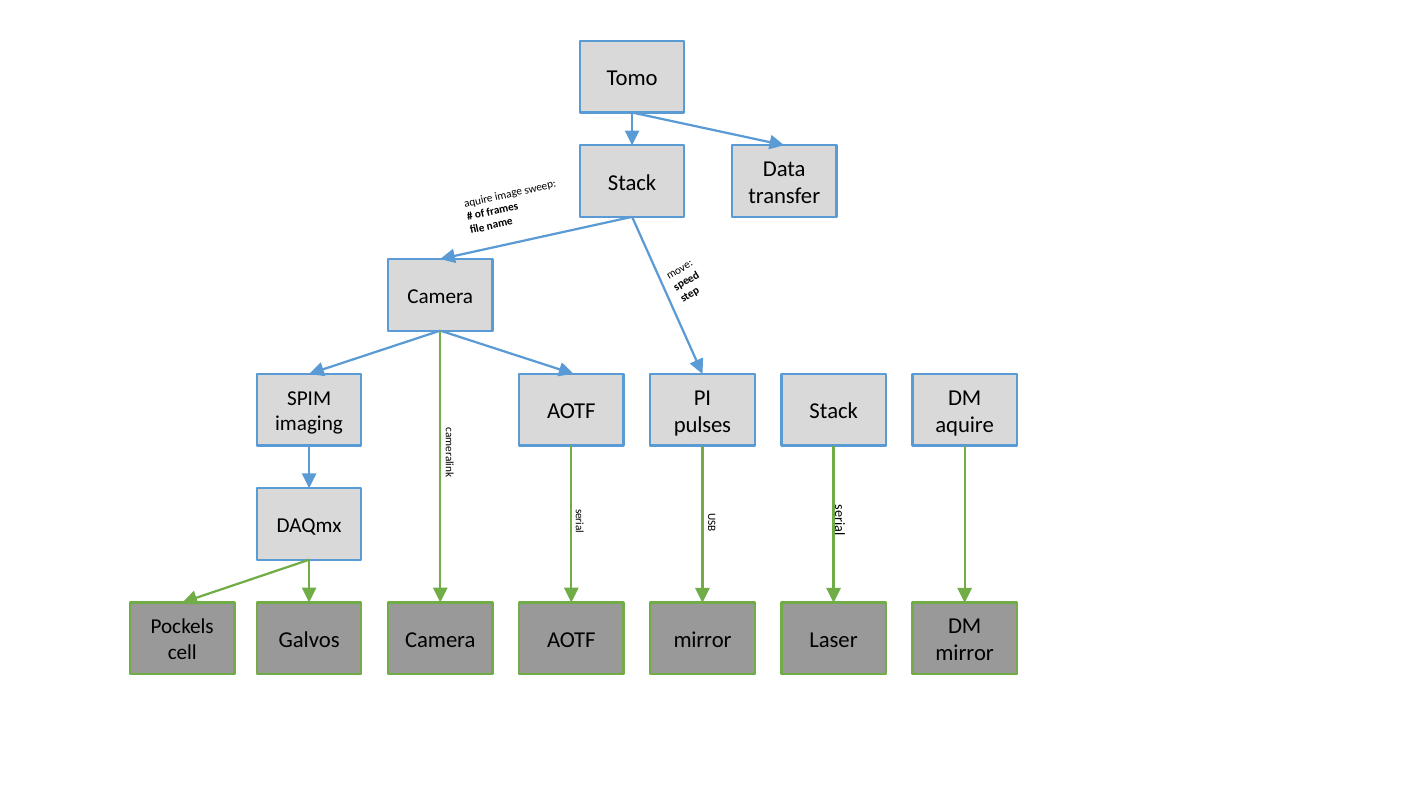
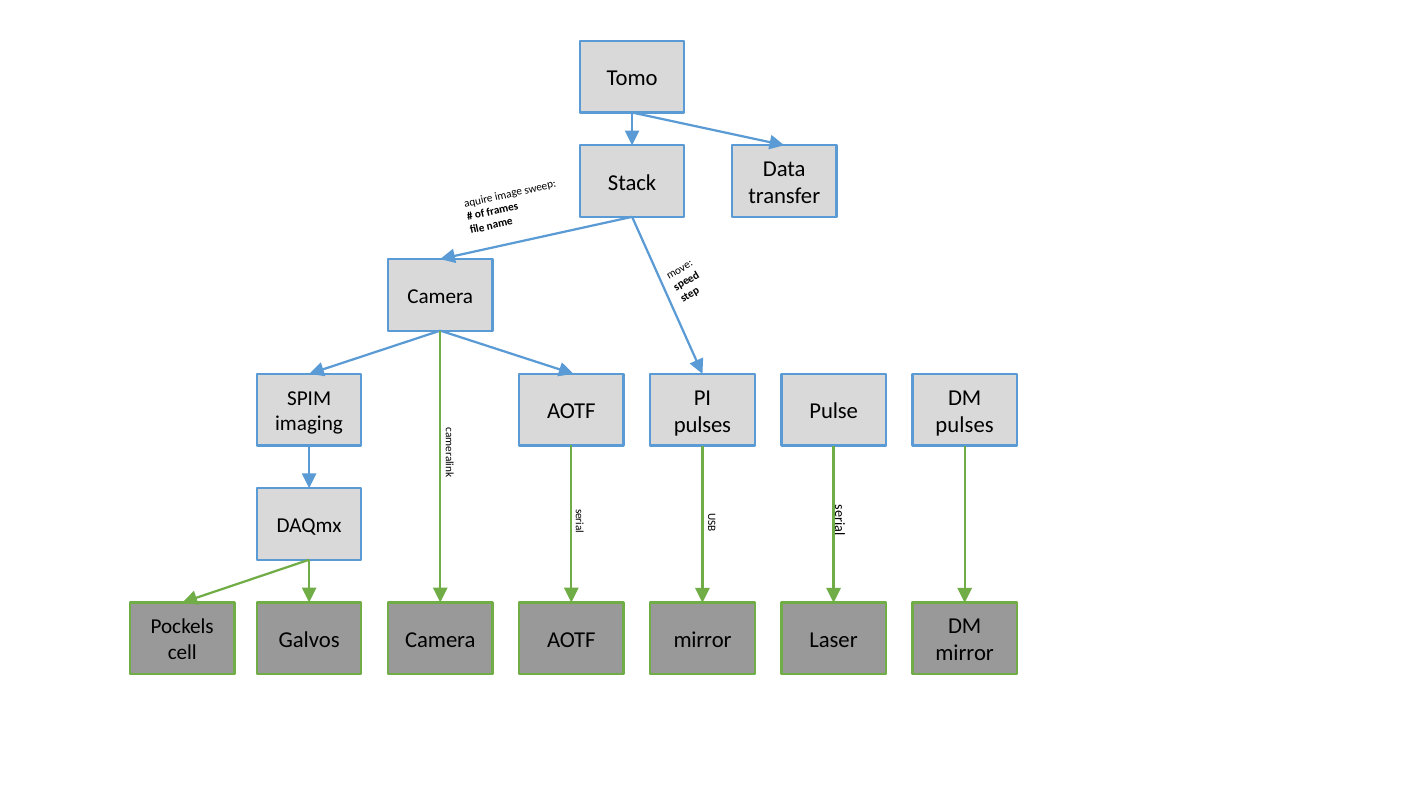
Stack: Stack -> Pulse (834, 411)
aquire: aquire -> pulses (965, 425)
